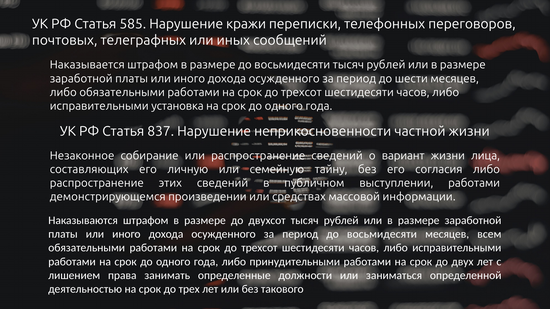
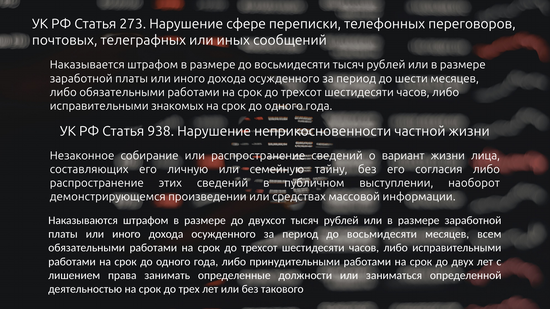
585: 585 -> 273 (133, 24)
кражи: кражи -> сфере (246, 24)
установка: установка -> знакомых (177, 106)
837: 837 -> 938 (161, 131)
выступлении работами: работами -> наоборот (474, 183)
